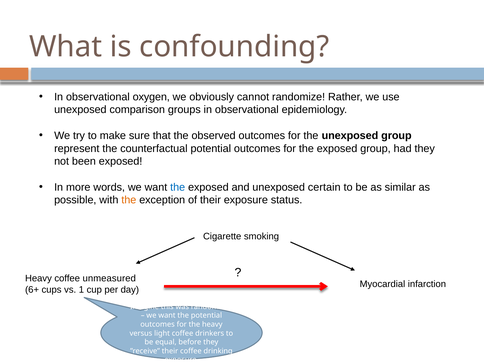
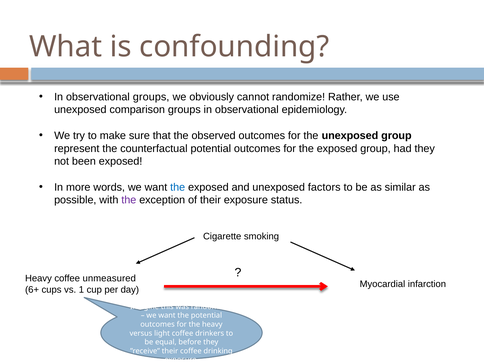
observational oxygen: oxygen -> groups (151, 97)
certain: certain -> factors (324, 187)
the colour: orange -> purple (129, 200)
